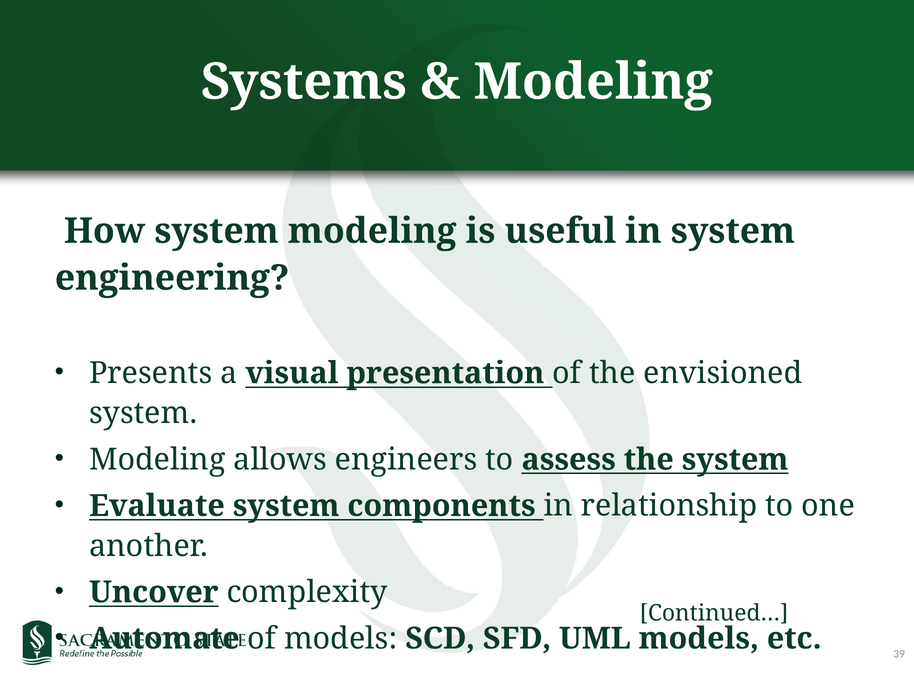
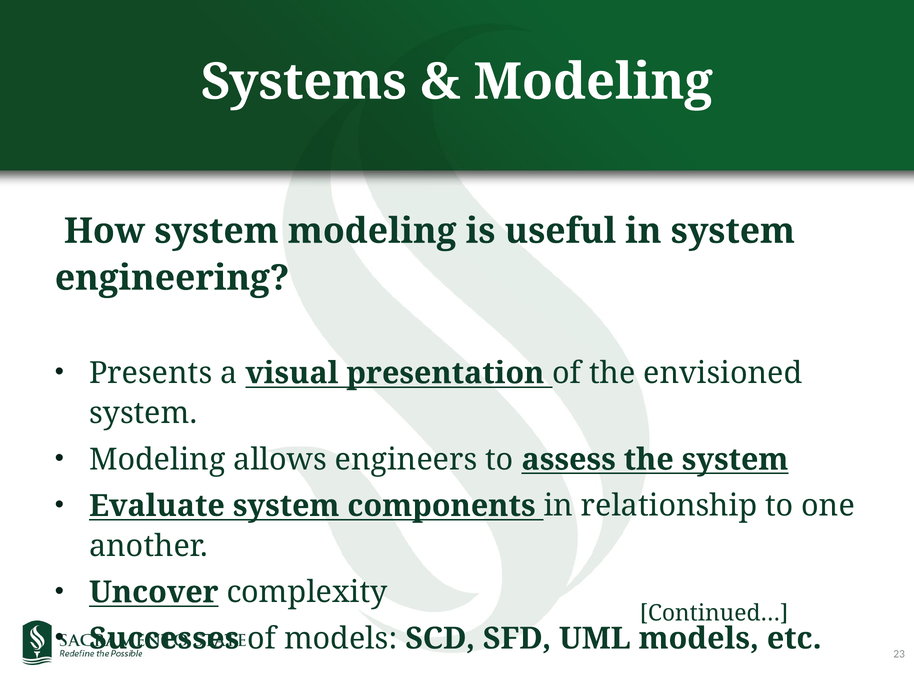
Automate: Automate -> Successes (164, 639)
39: 39 -> 23 (899, 654)
